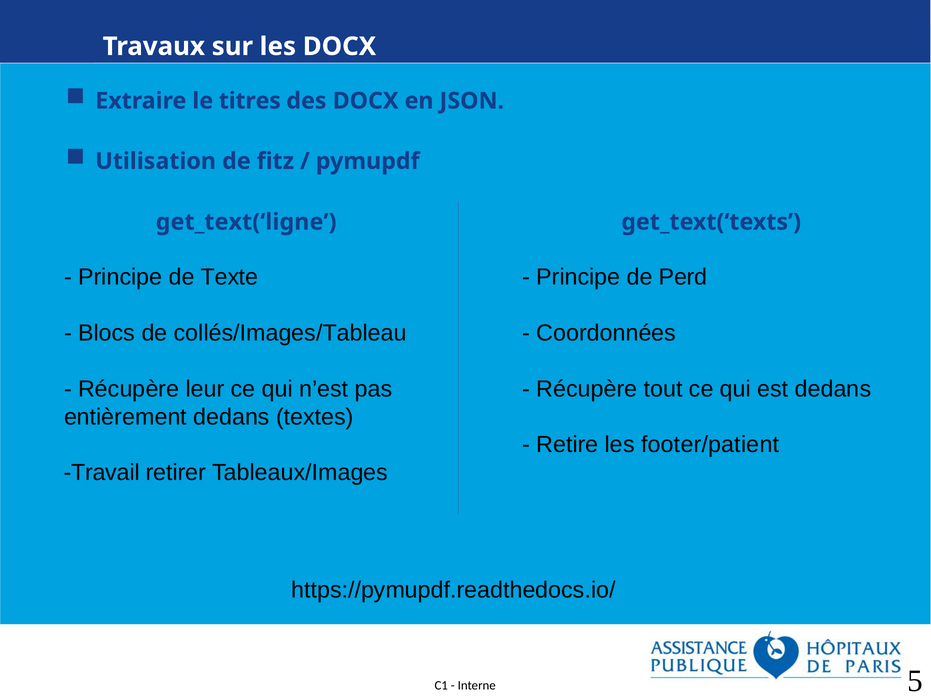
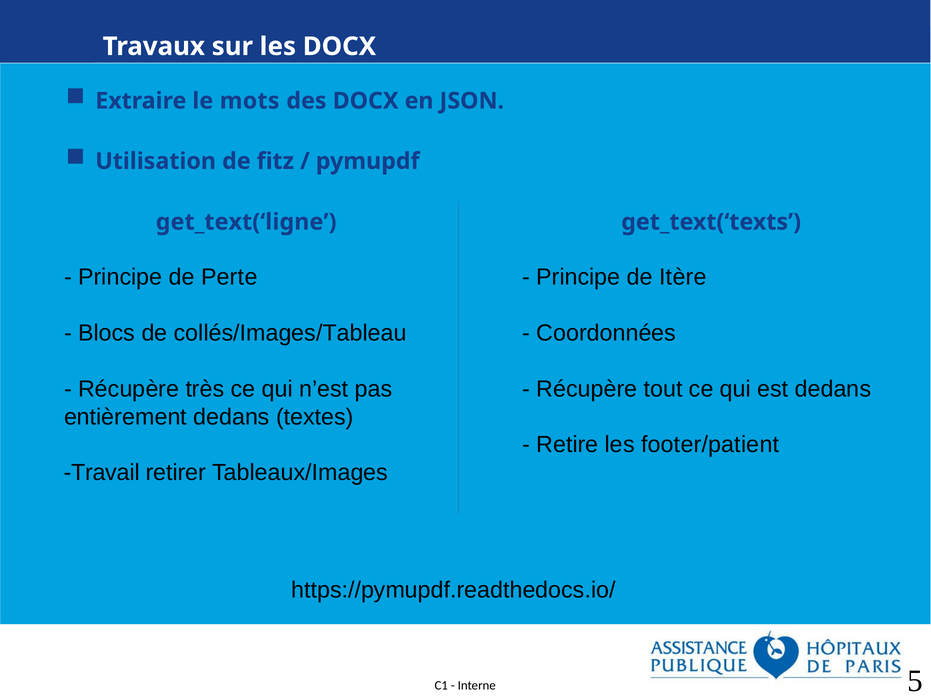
titres: titres -> mots (250, 101)
Texte: Texte -> Perte (229, 277)
Perd: Perd -> Itère (683, 277)
leur: leur -> très (205, 388)
